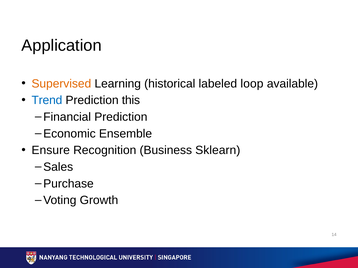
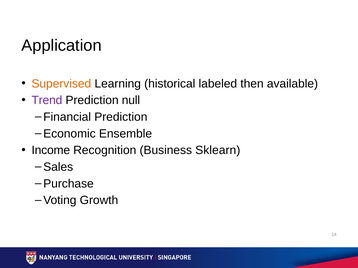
loop: loop -> then (252, 84)
Trend colour: blue -> purple (47, 100)
this: this -> null (131, 100)
Ensure: Ensure -> Income (51, 151)
